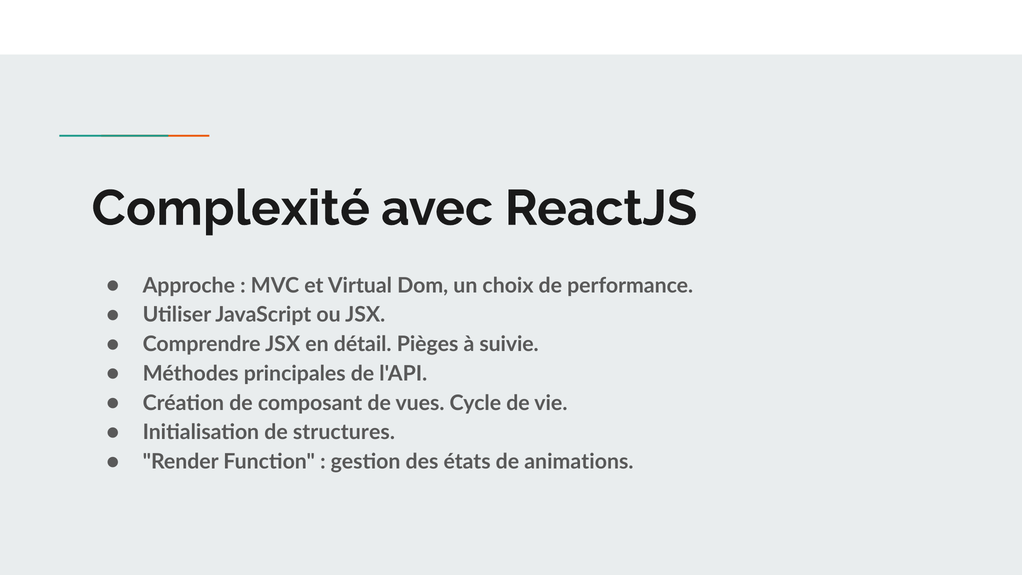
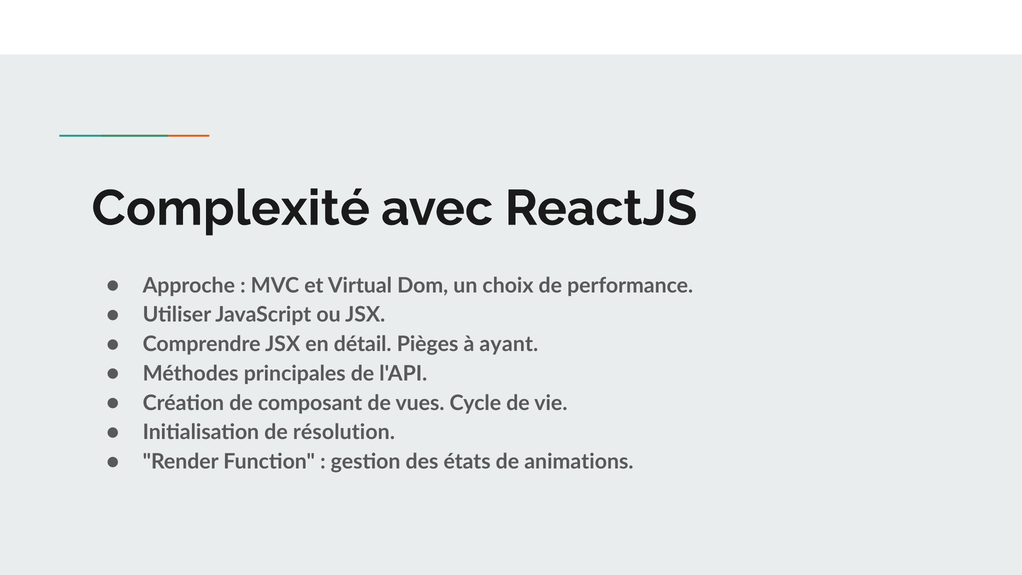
suivie: suivie -> ayant (509, 344)
structures: structures -> résolution (344, 432)
